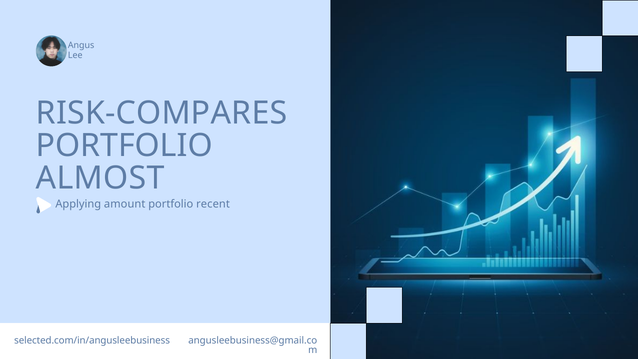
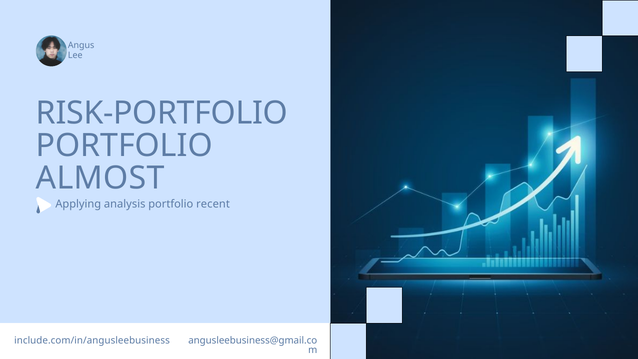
RISK-COMPARES: RISK-COMPARES -> RISK-PORTFOLIO (162, 113)
amount: amount -> analysis (125, 204)
selected.com/in/angusleebusiness: selected.com/in/angusleebusiness -> include.com/in/angusleebusiness (92, 340)
